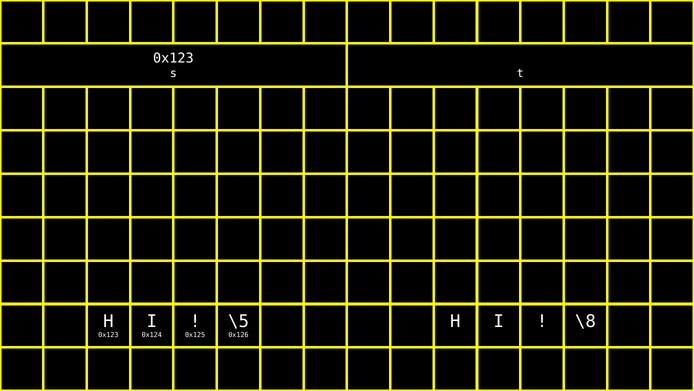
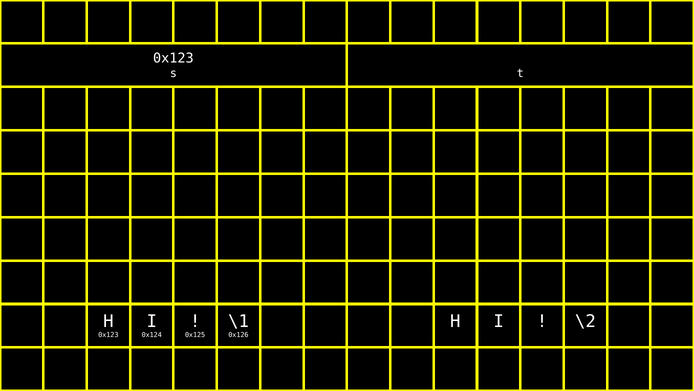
\5: \5 -> \1 (239, 321)
\8: \8 -> \2 (585, 321)
